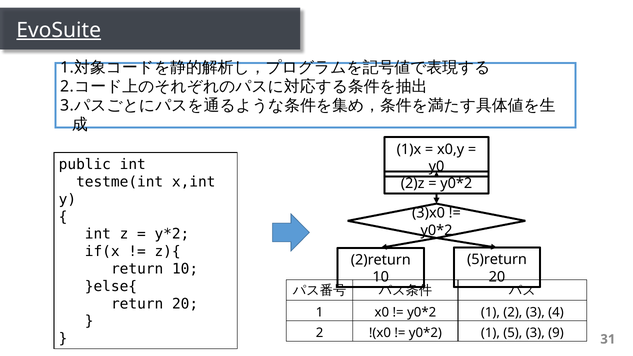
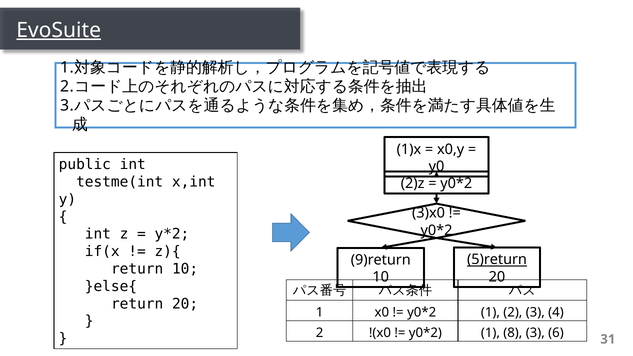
5)return underline: none -> present (497, 260)
2)return: 2)return -> 9)return (381, 260)
5: 5 -> 8 (513, 333)
9: 9 -> 6 (556, 333)
